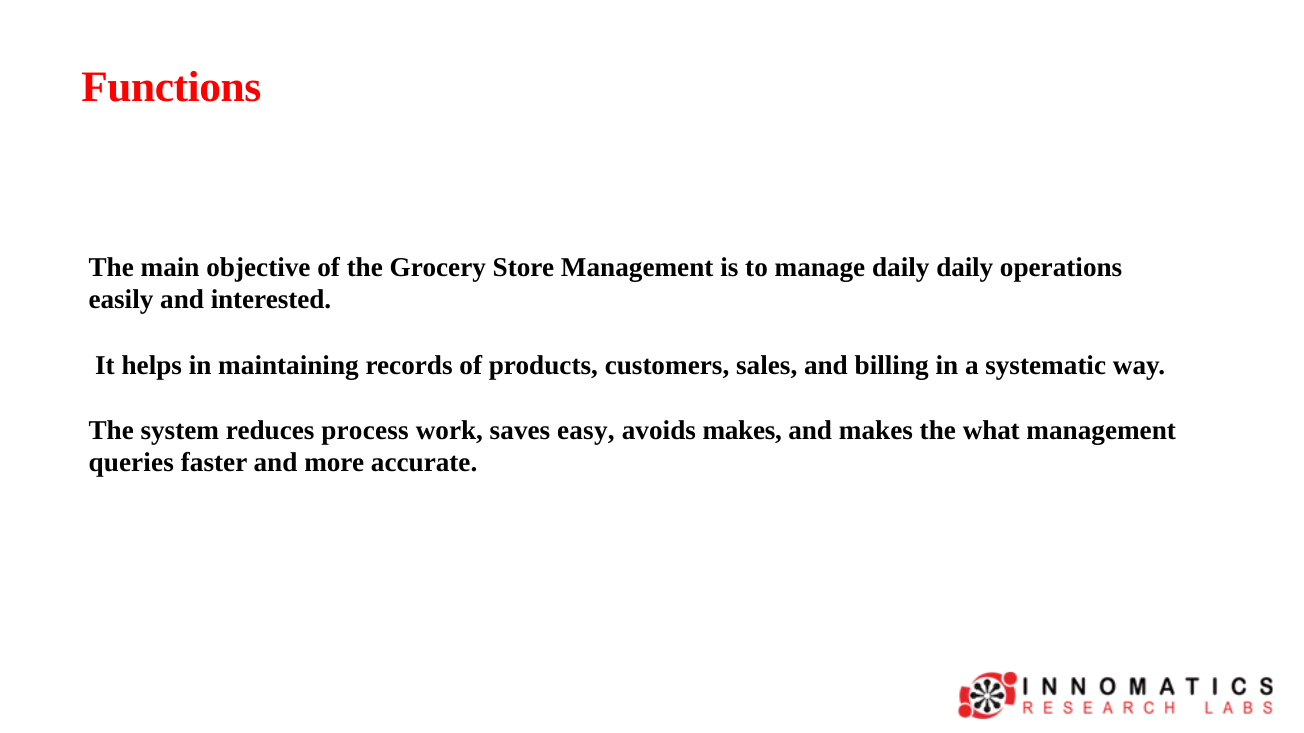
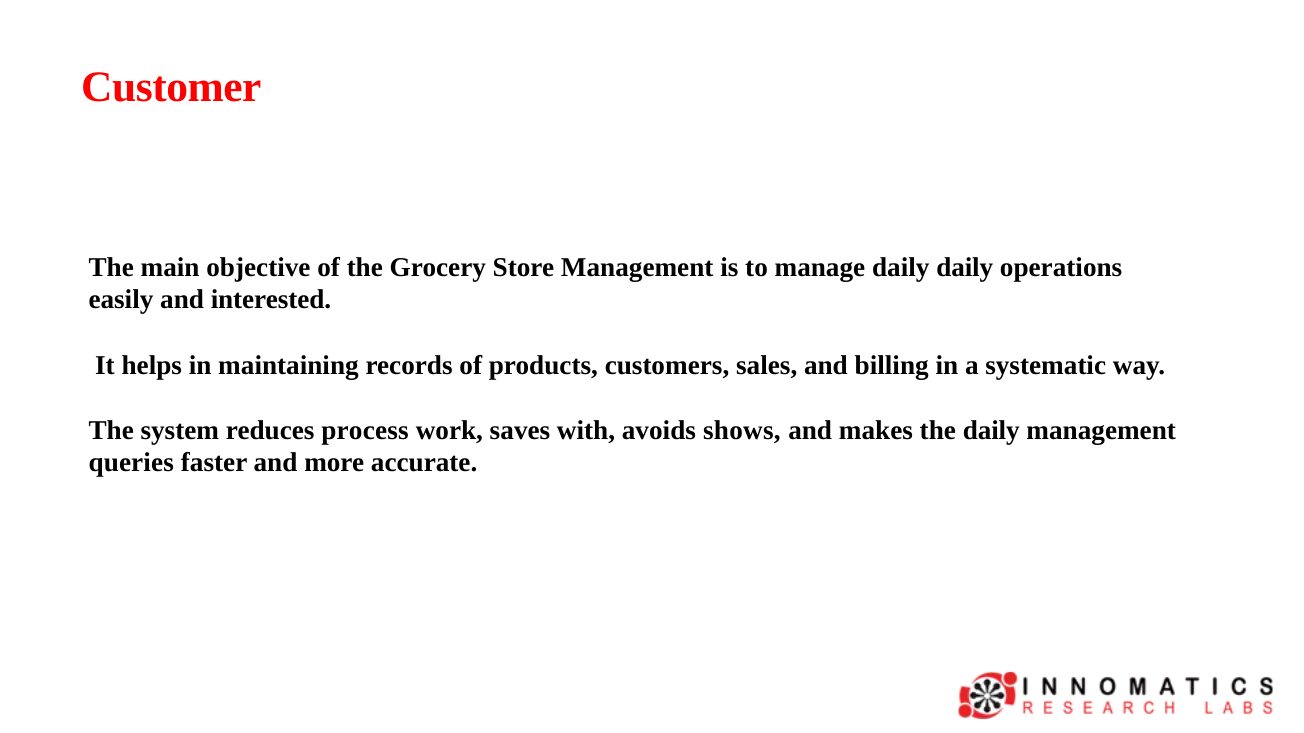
Functions: Functions -> Customer (171, 87)
easy: easy -> with (586, 431)
avoids makes: makes -> shows (742, 431)
the what: what -> daily (991, 431)
